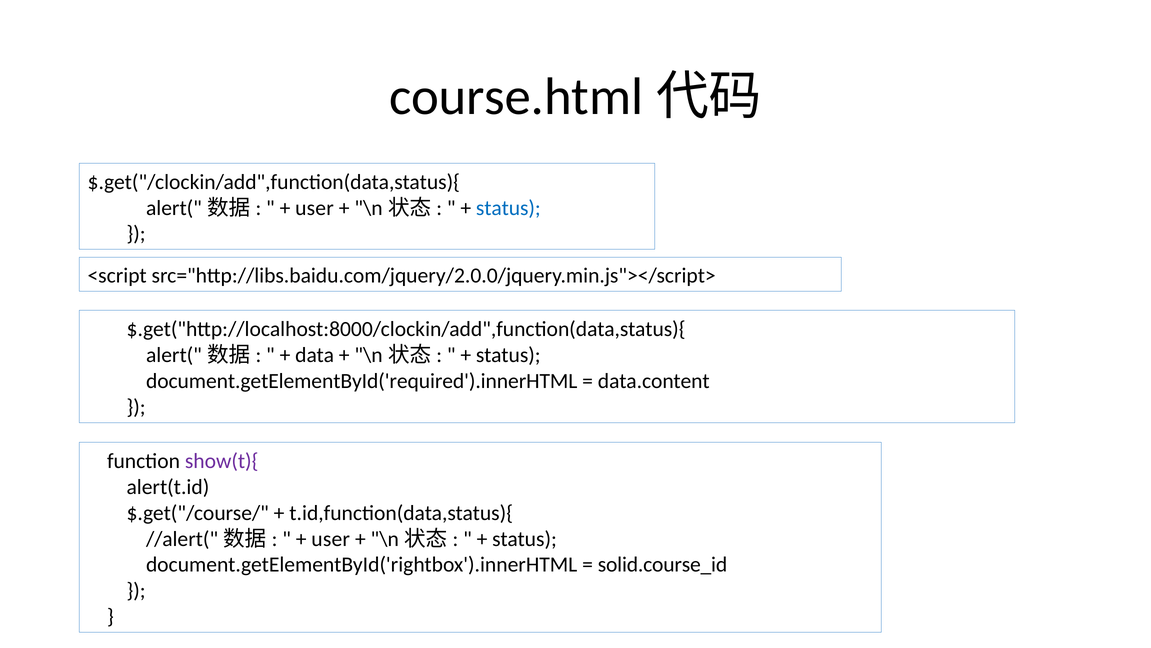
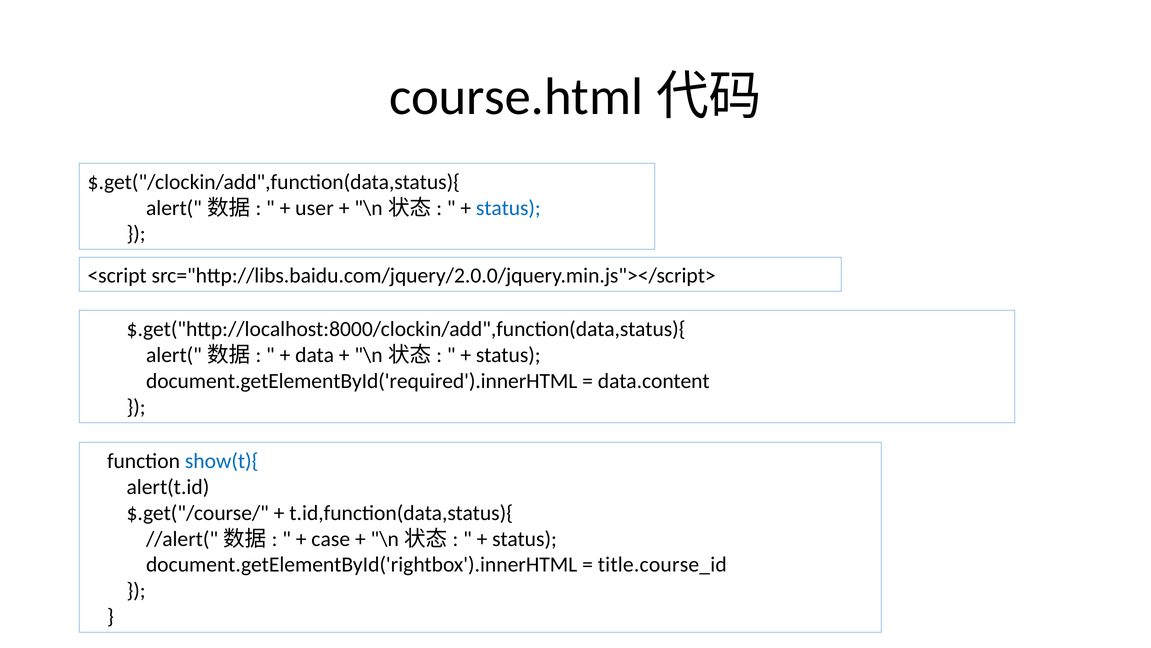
show(t){ colour: purple -> blue (222, 461)
user: user -> case (331, 538)
solid.course_id: solid.course_id -> title.course_id (662, 564)
